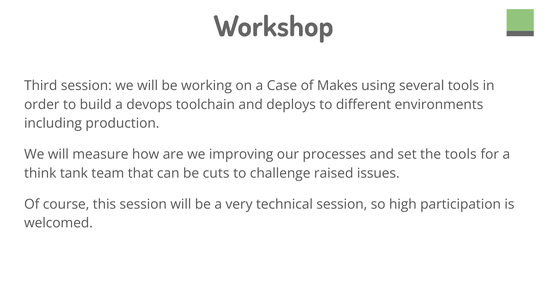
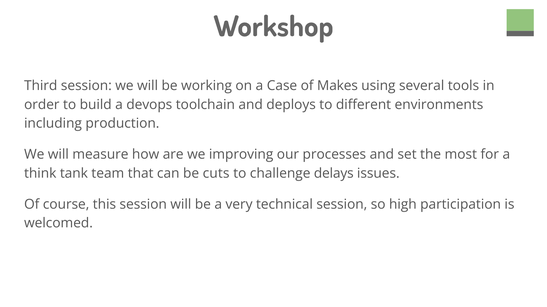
the tools: tools -> most (461, 155)
raised: raised -> delays (334, 174)
